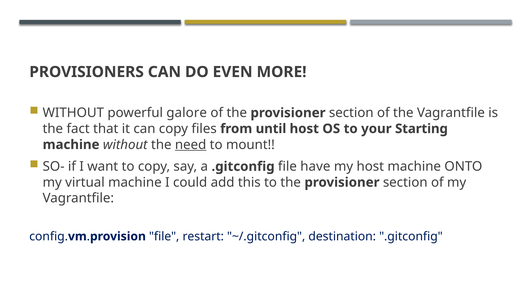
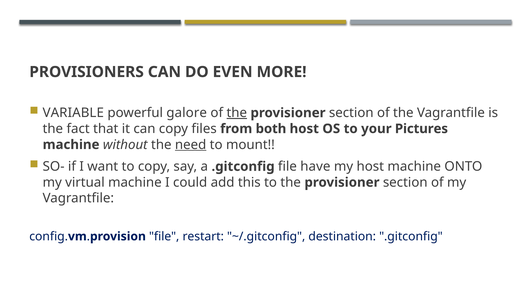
WITHOUT: WITHOUT -> VARIABLE (73, 113)
the underline: none -> present (237, 113)
until: until -> both (271, 129)
Starting: Starting -> Pictures (421, 129)
